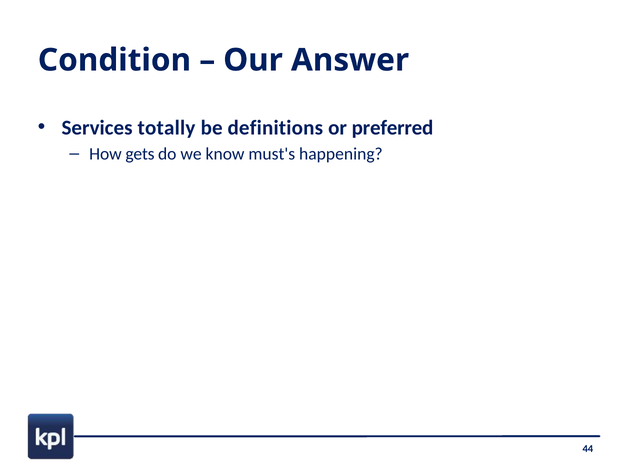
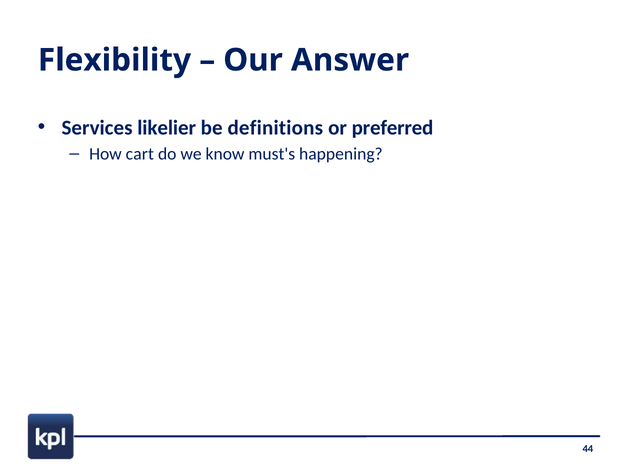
Condition: Condition -> Flexibility (114, 60)
totally: totally -> likelier (167, 128)
gets: gets -> cart (140, 154)
